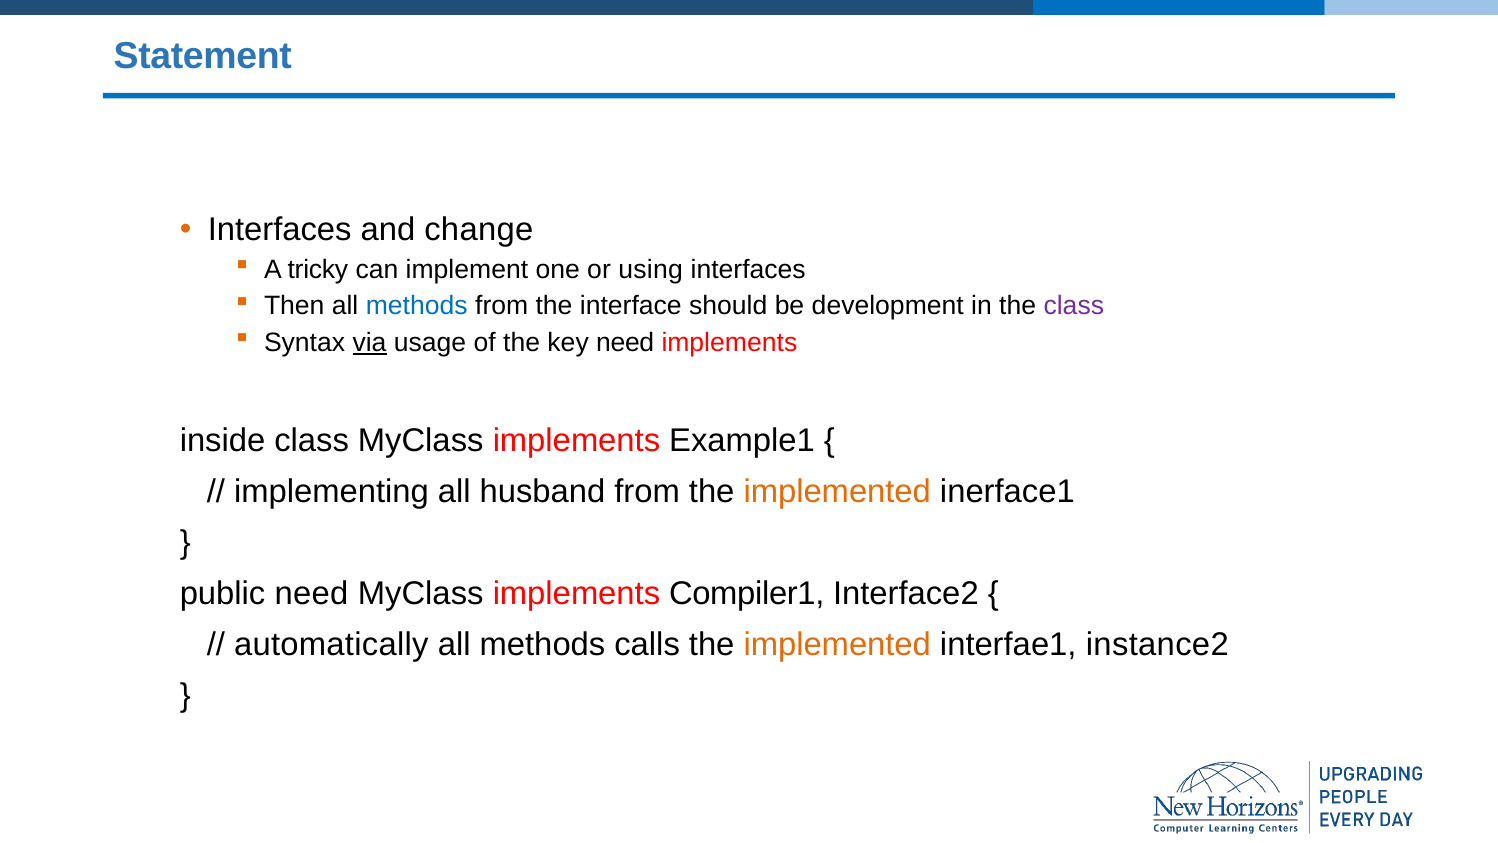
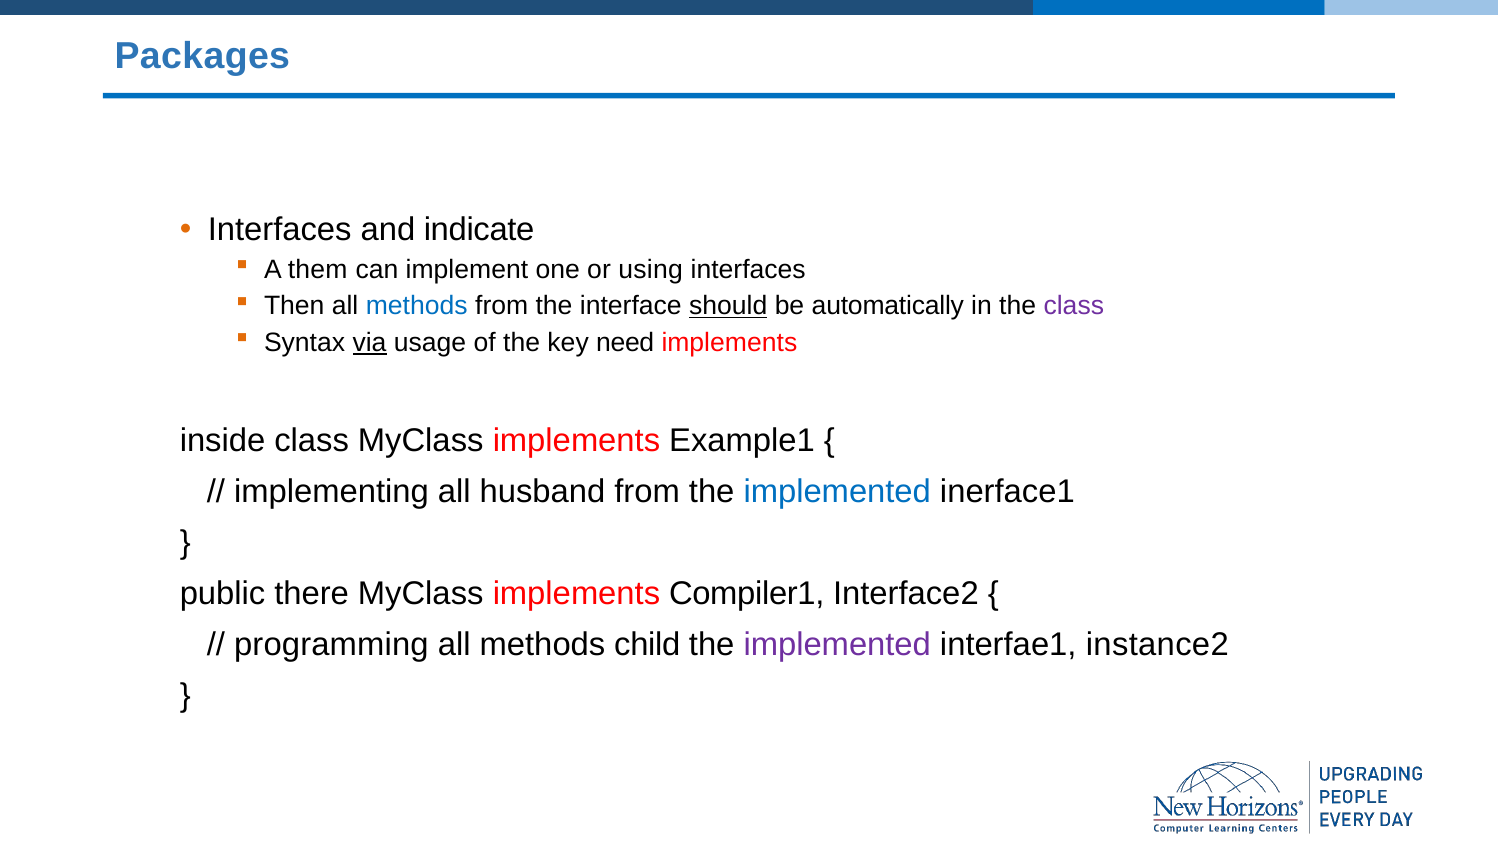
Statement: Statement -> Packages (202, 56)
change: change -> indicate (479, 229)
tricky: tricky -> them (318, 269)
should underline: none -> present (728, 306)
development: development -> automatically (888, 306)
implemented colour: orange -> blue (837, 492)
public need: need -> there (312, 594)
automatically: automatically -> programming (331, 645)
calls: calls -> child (647, 645)
implemented colour: orange -> purple (837, 645)
